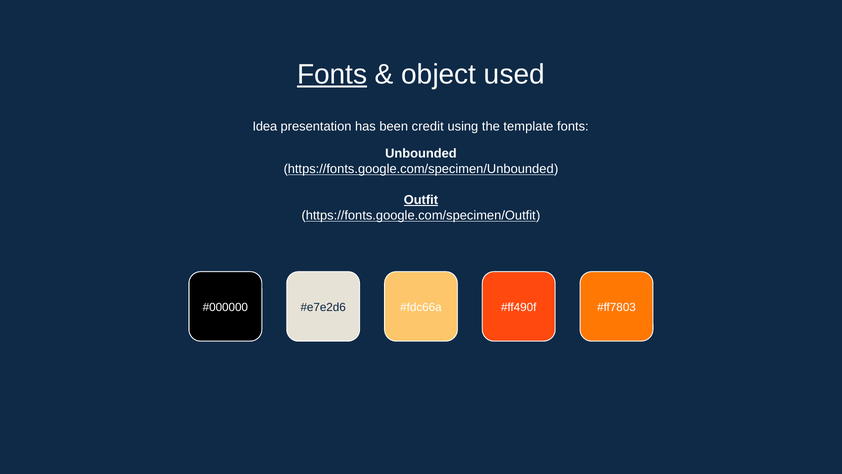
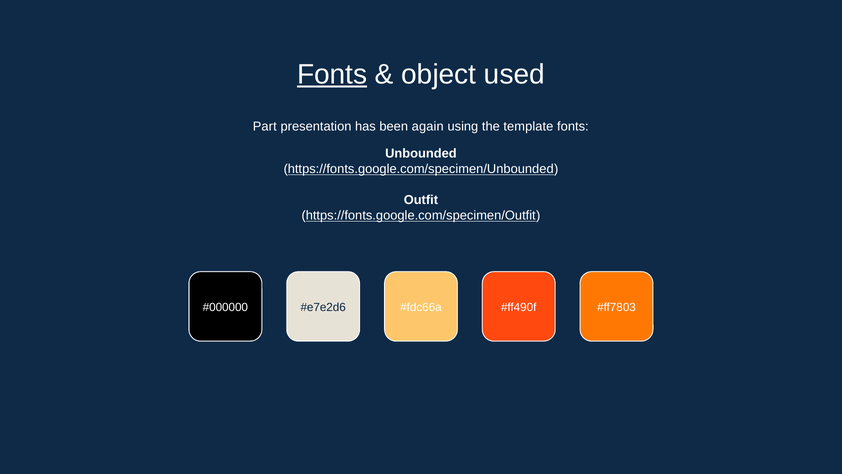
Idea: Idea -> Part (265, 126)
credit: credit -> again (428, 126)
Outfit underline: present -> none (421, 200)
